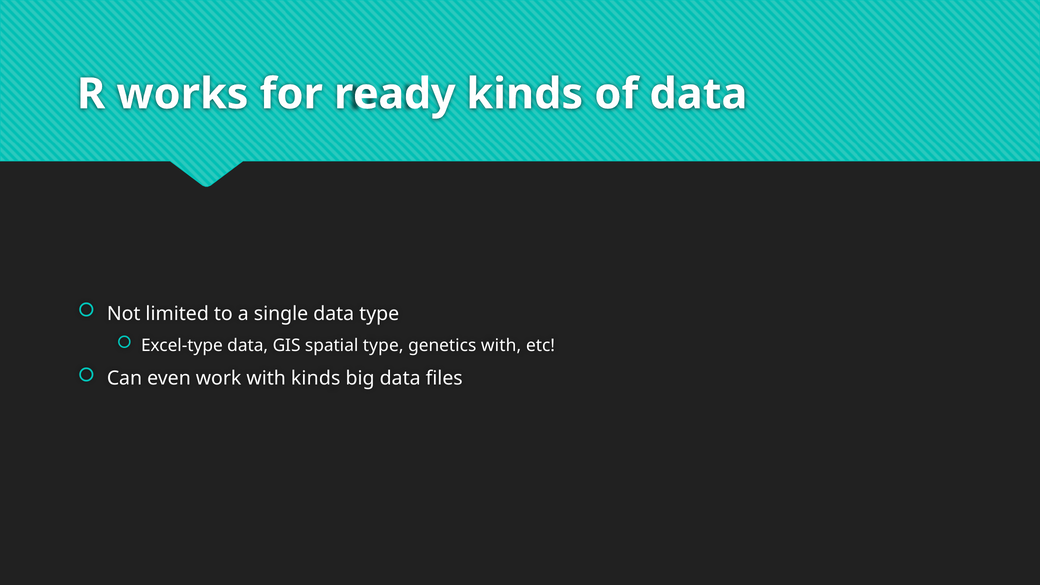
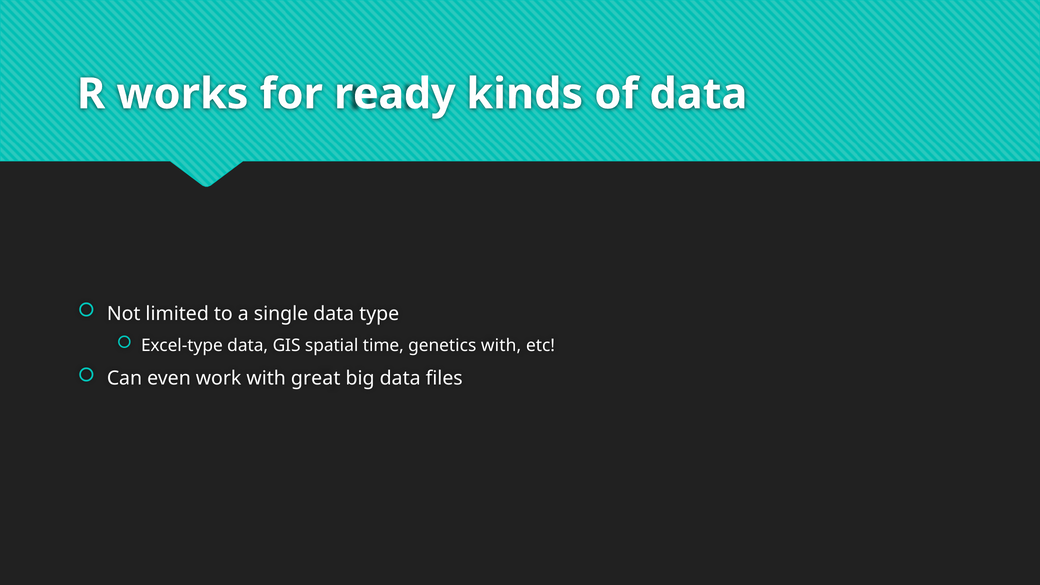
spatial type: type -> time (383, 346)
with kinds: kinds -> great (316, 378)
